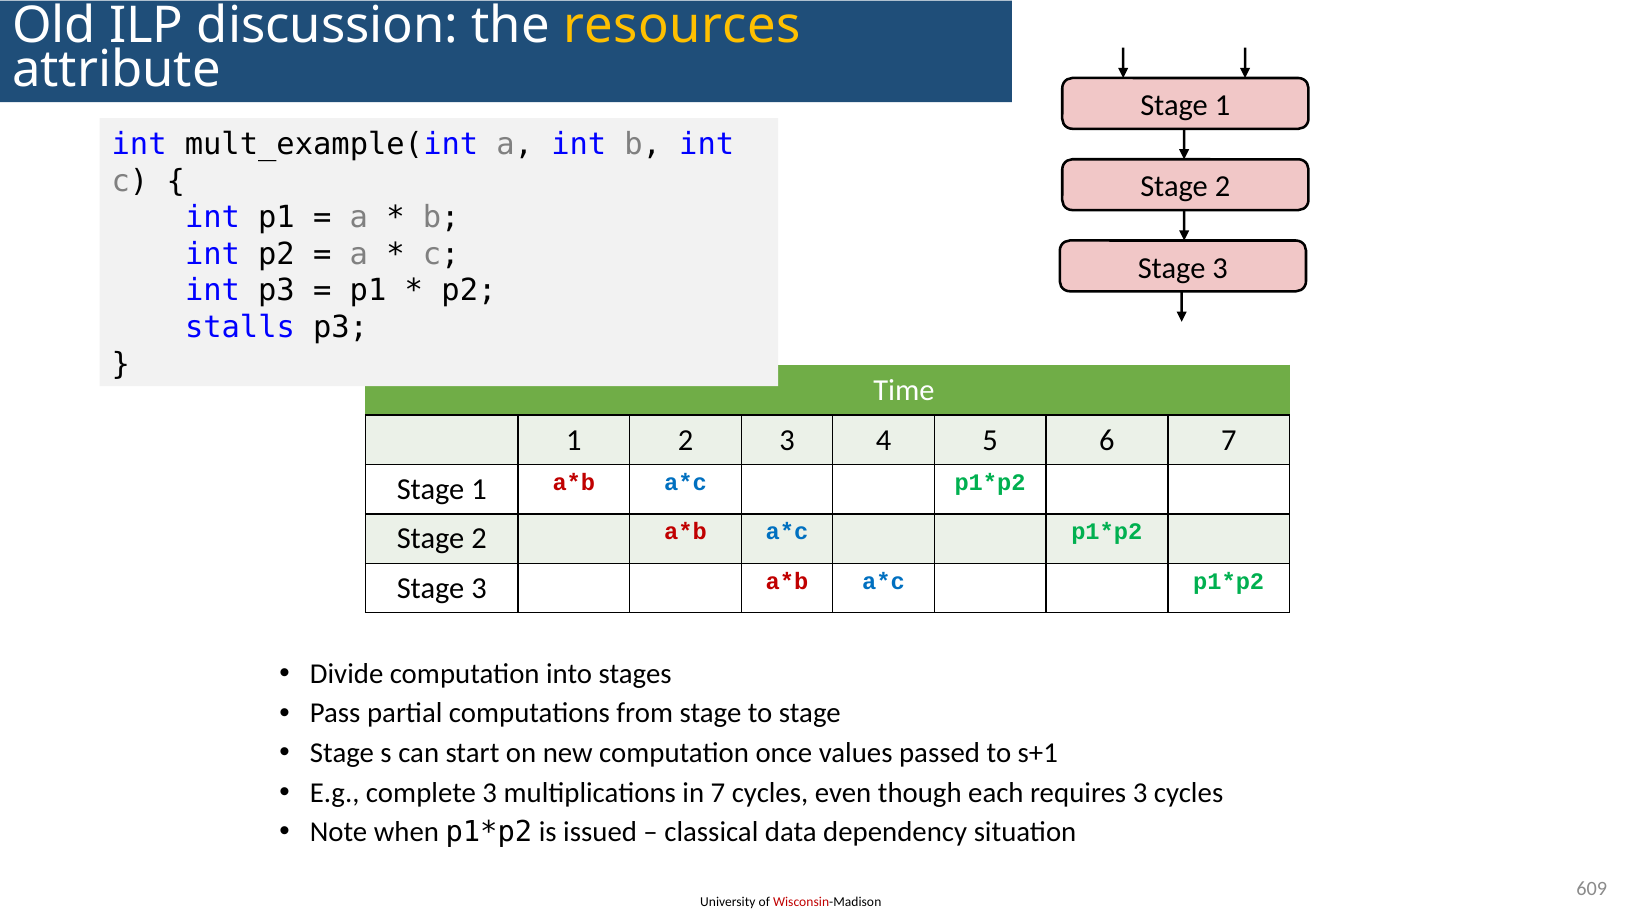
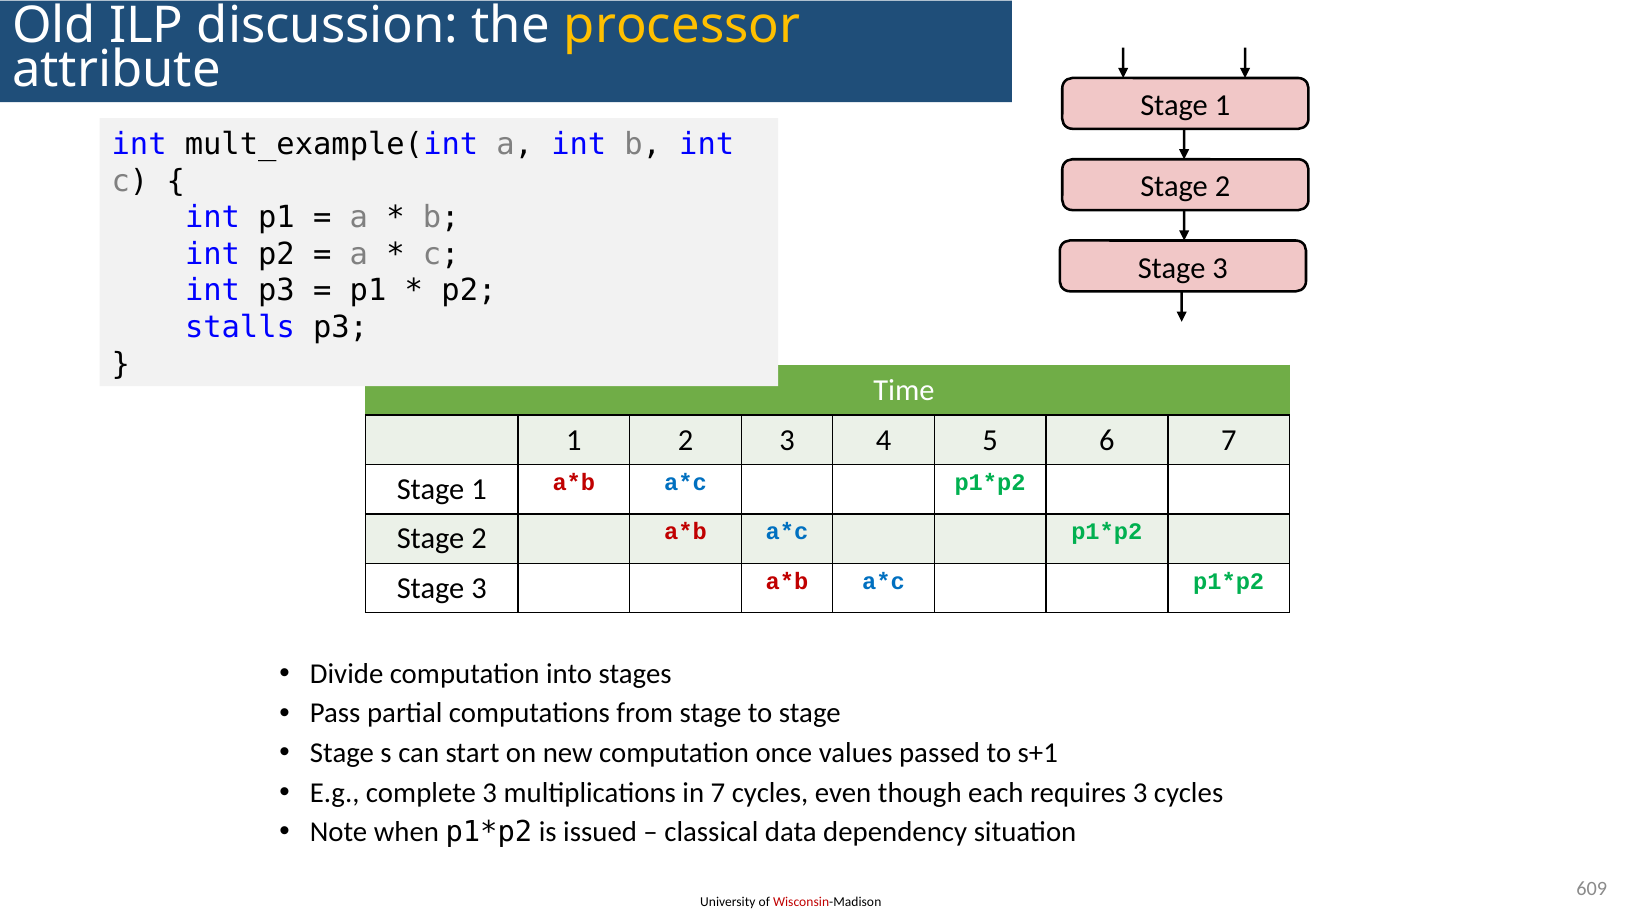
resources: resources -> processor (682, 26)
